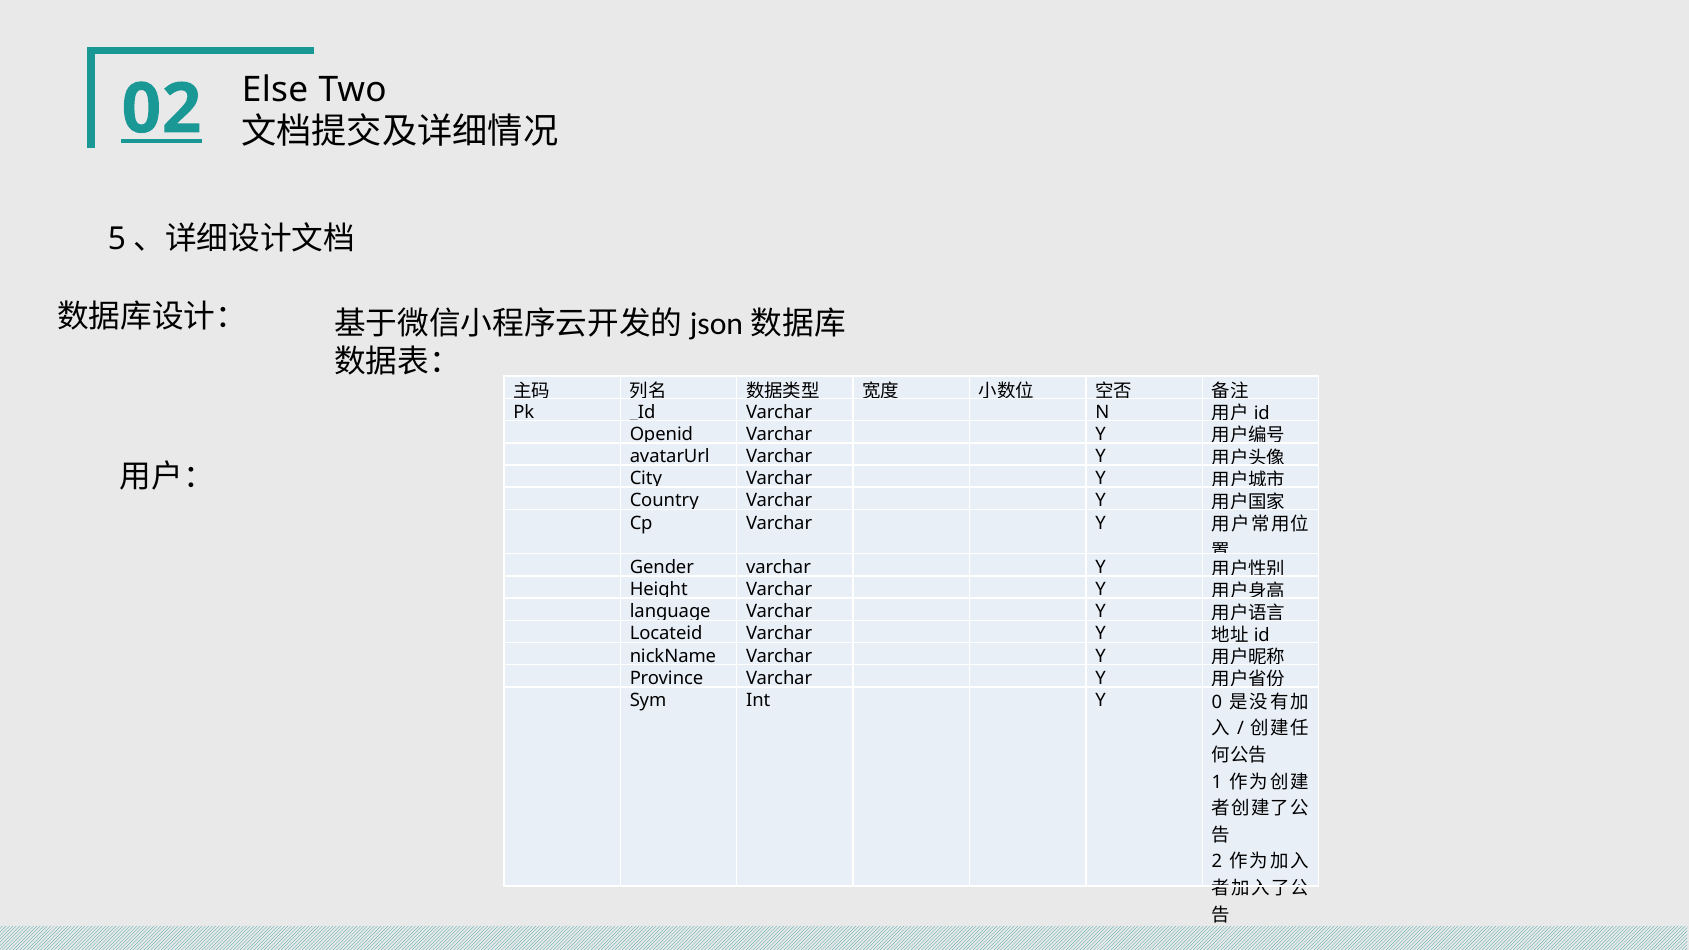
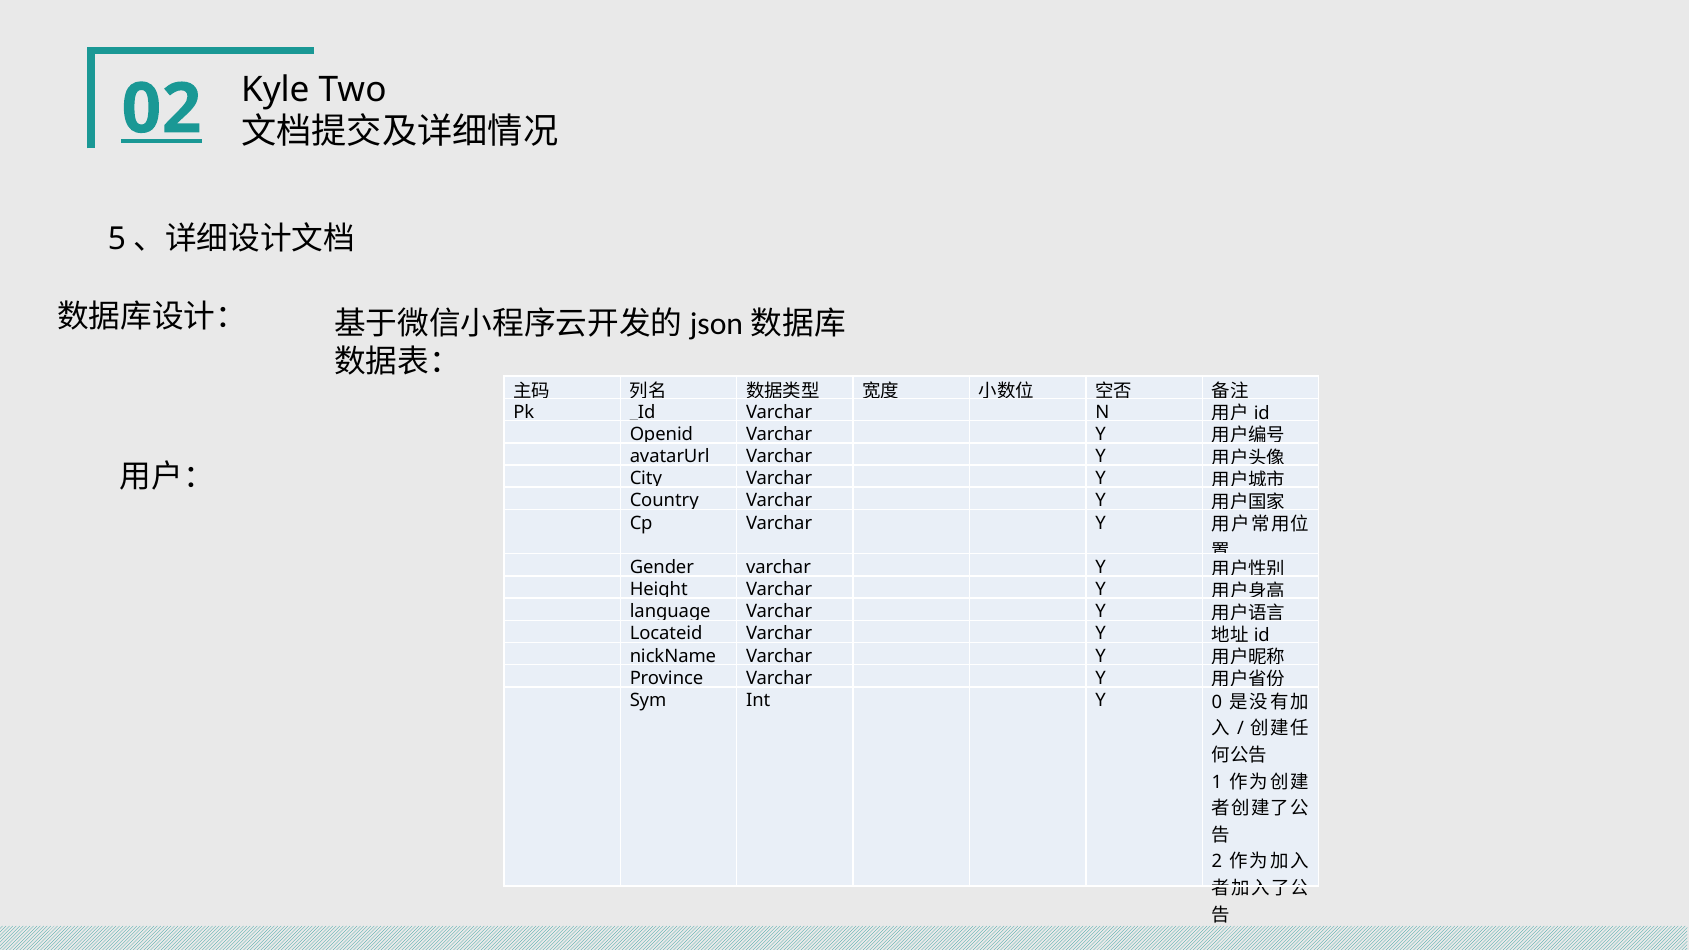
Else: Else -> Kyle (275, 90)
